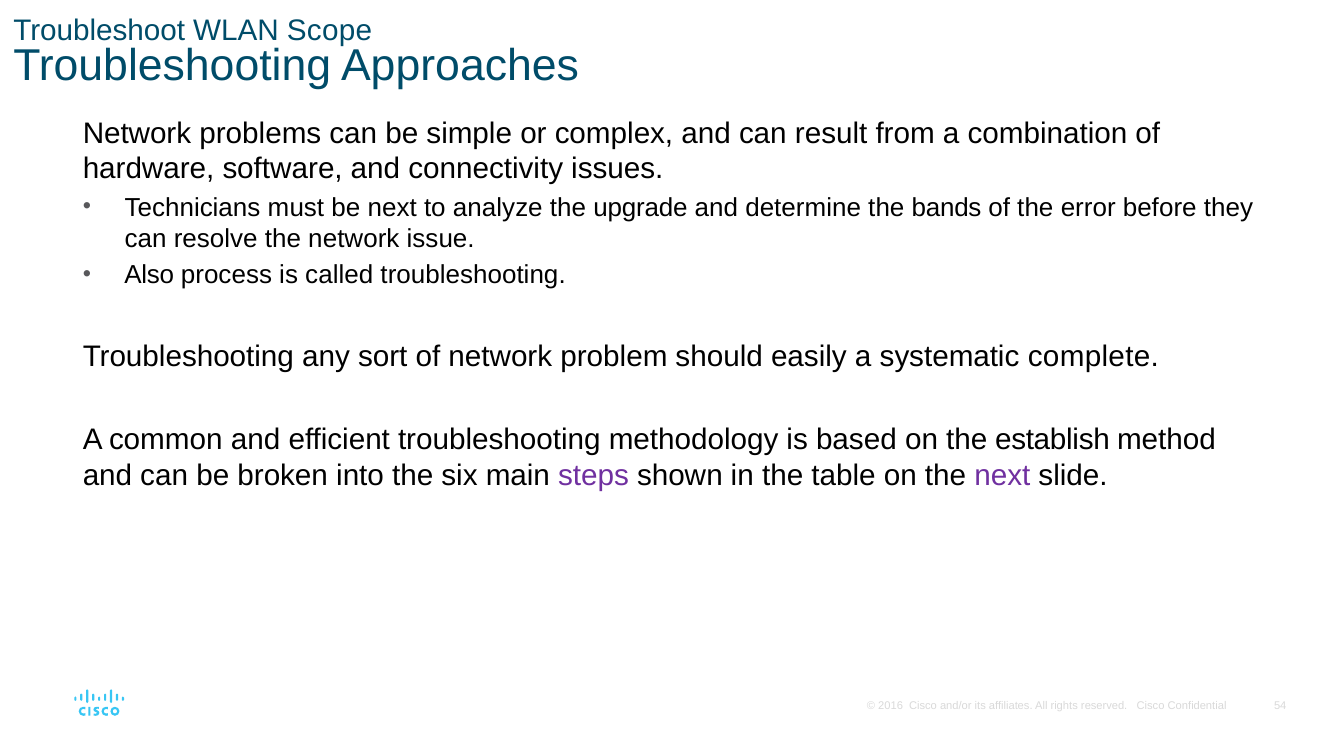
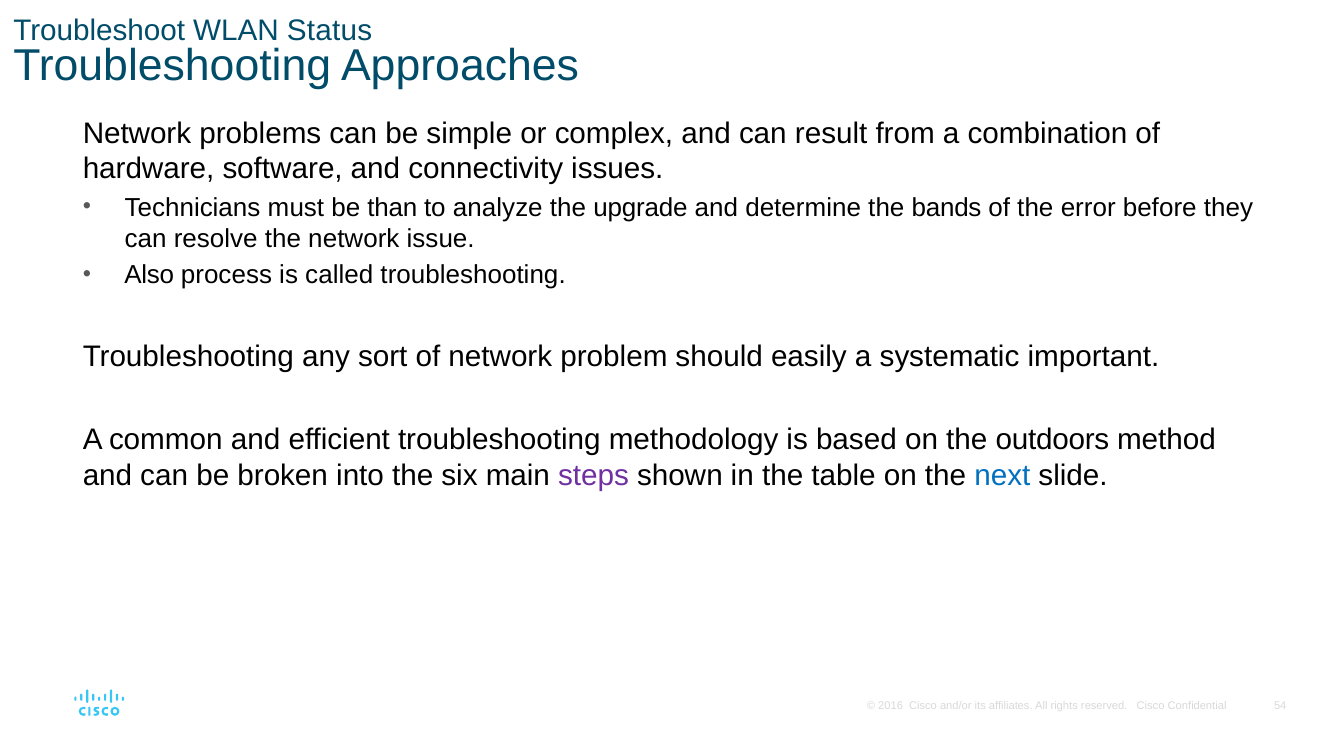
Scope: Scope -> Status (330, 31)
be next: next -> than (392, 208)
complete: complete -> important (1093, 356)
establish: establish -> outdoors (1052, 440)
next colour: purple -> blue (1002, 475)
